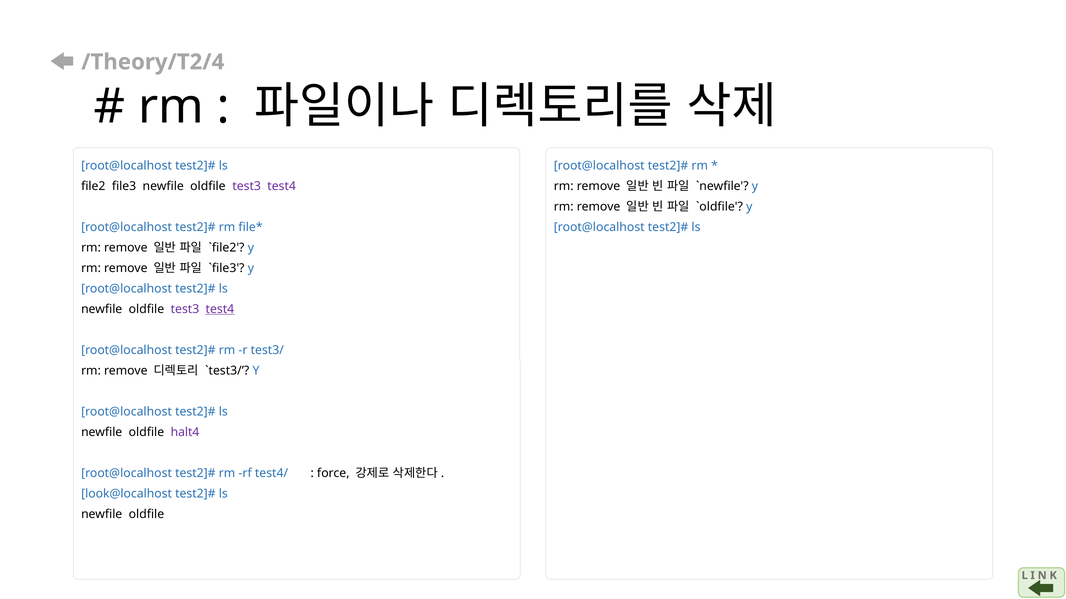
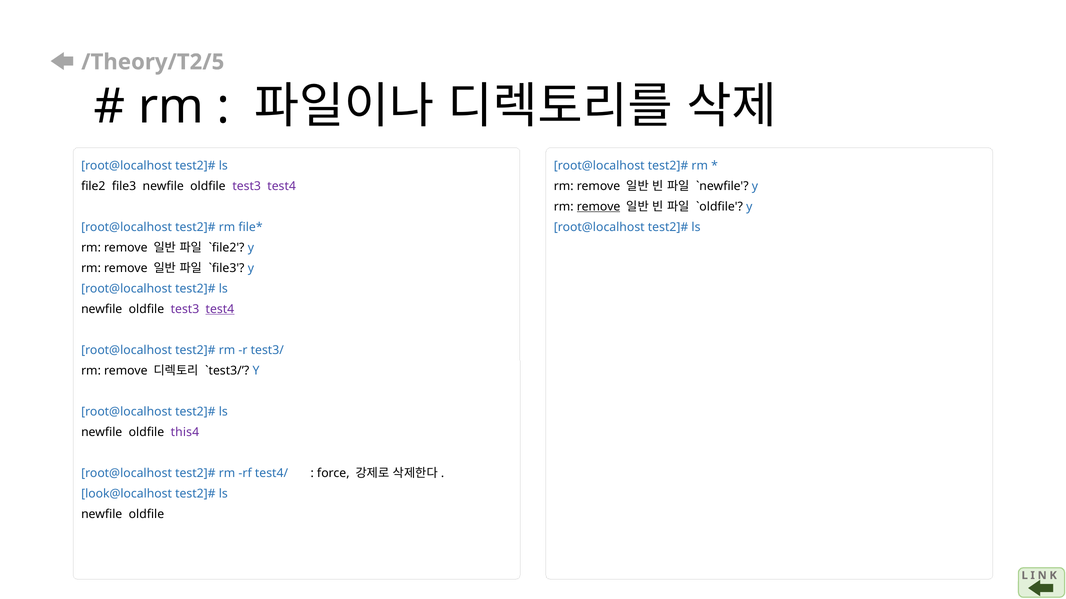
/Theory/T2/4: /Theory/T2/4 -> /Theory/T2/5 (153, 62)
remove underline: none -> present (599, 207)
halt4: halt4 -> this4 (185, 433)
